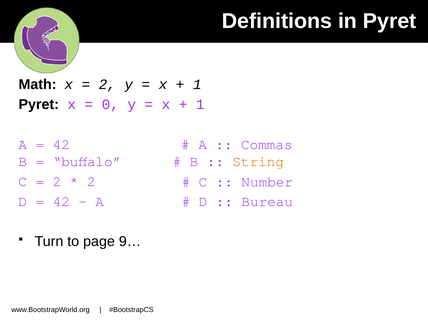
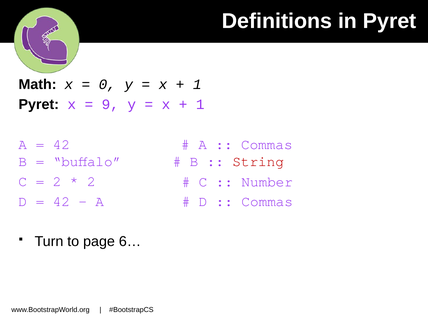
2: 2 -> 0 (107, 84)
0: 0 -> 9 (110, 104)
String colour: orange -> red (258, 161)
Bureau: Bureau -> Commas (267, 201)
9…: 9… -> 6… (130, 241)
